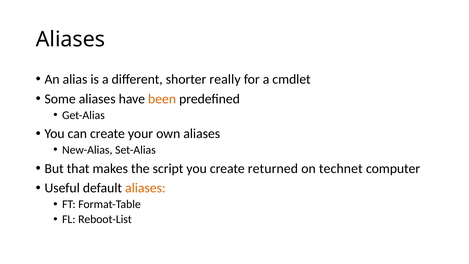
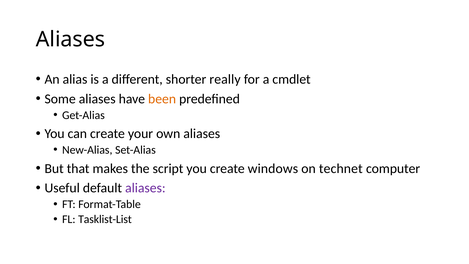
returned: returned -> windows (273, 168)
aliases colour: orange -> purple (145, 188)
Reboot-List: Reboot-List -> Tasklist-List (105, 219)
